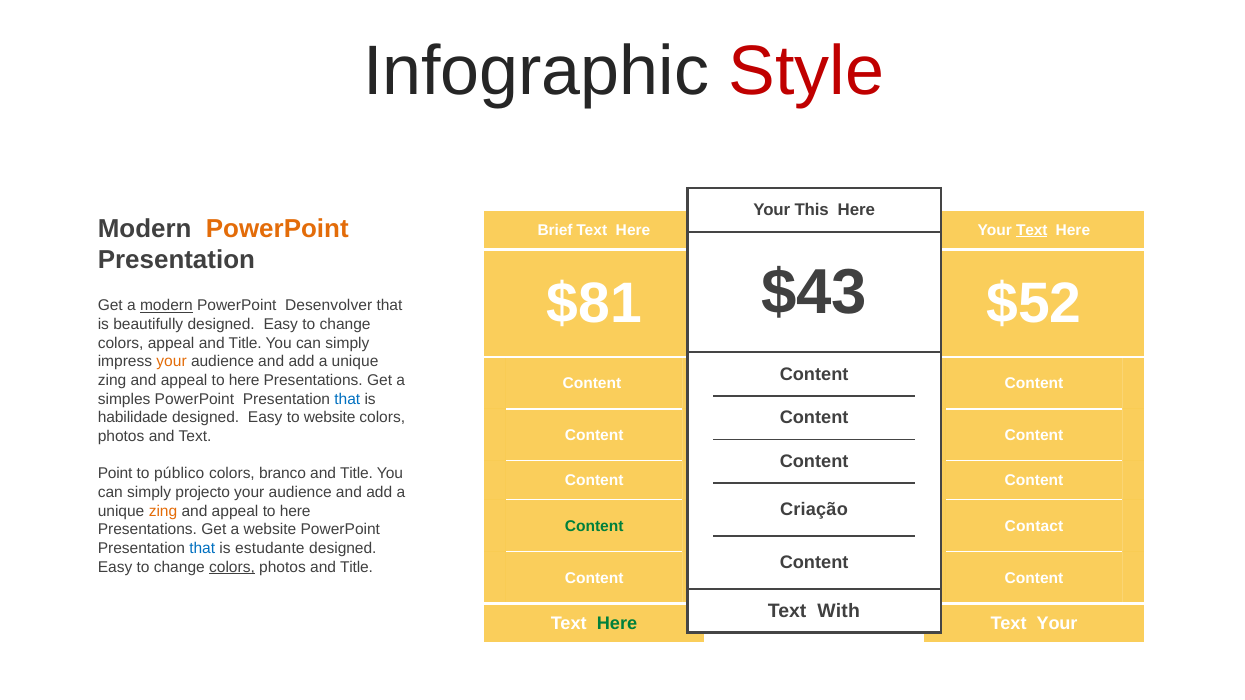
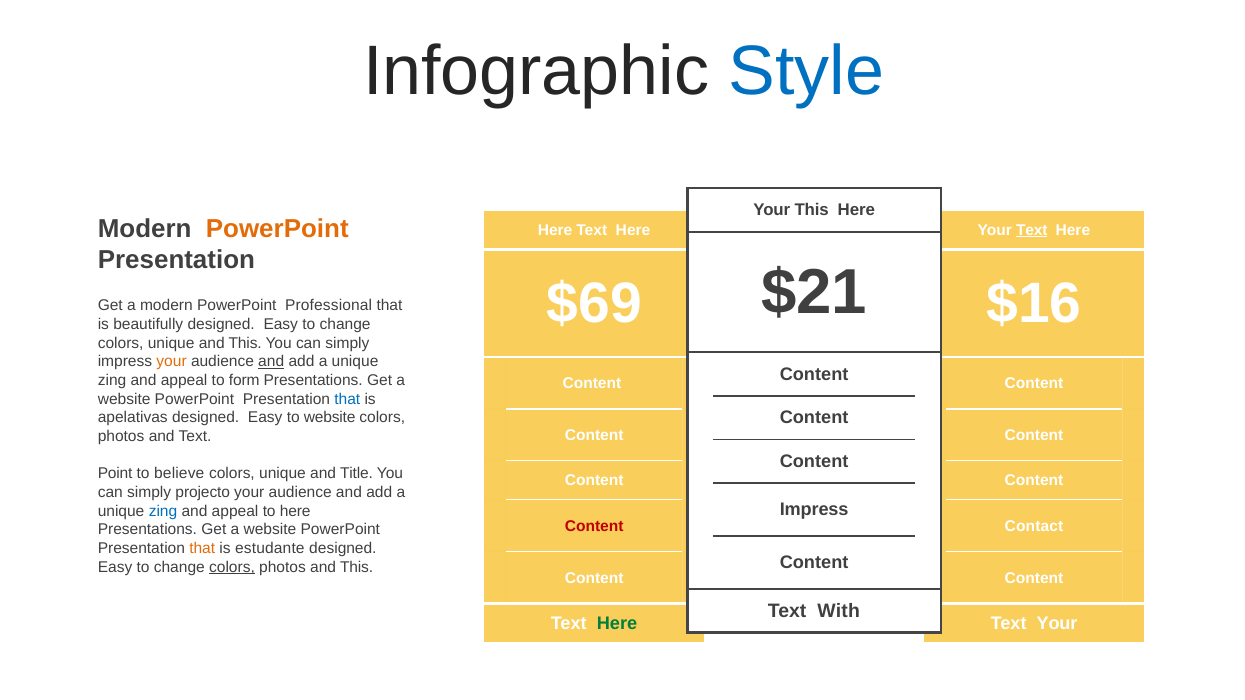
Style colour: red -> blue (807, 71)
Brief: Brief -> Here (555, 230)
$43: $43 -> $21 (814, 293)
$81: $81 -> $69 (594, 304)
$52: $52 -> $16 (1034, 304)
modern underline: present -> none (166, 306)
Desenvolver: Desenvolver -> Professional (329, 306)
appeal: appeal -> unique (171, 343)
Title: Title -> This (245, 343)
and underline: none -> present (271, 362)
here: here -> form (244, 381)
simples: simples -> website (124, 399)
habilidade: habilidade -> apelativas (133, 418)
público: público -> believe (179, 474)
branco: branco -> unique (282, 474)
Criação: Criação -> Impress (814, 510)
zing colour: orange -> blue (163, 511)
Content colour: green -> red (594, 526)
that colour: blue -> orange (202, 549)
photos and Title: Title -> This (357, 567)
